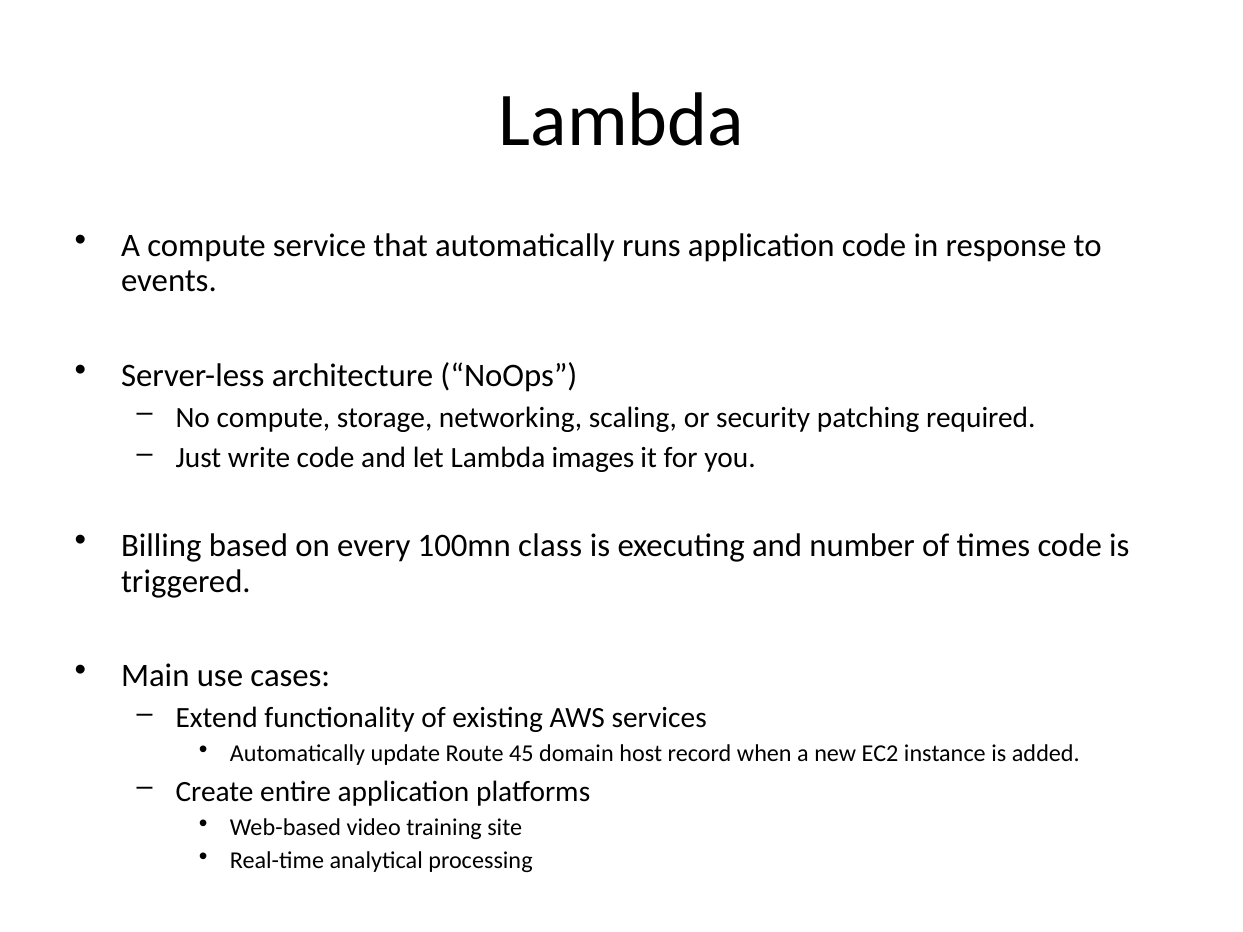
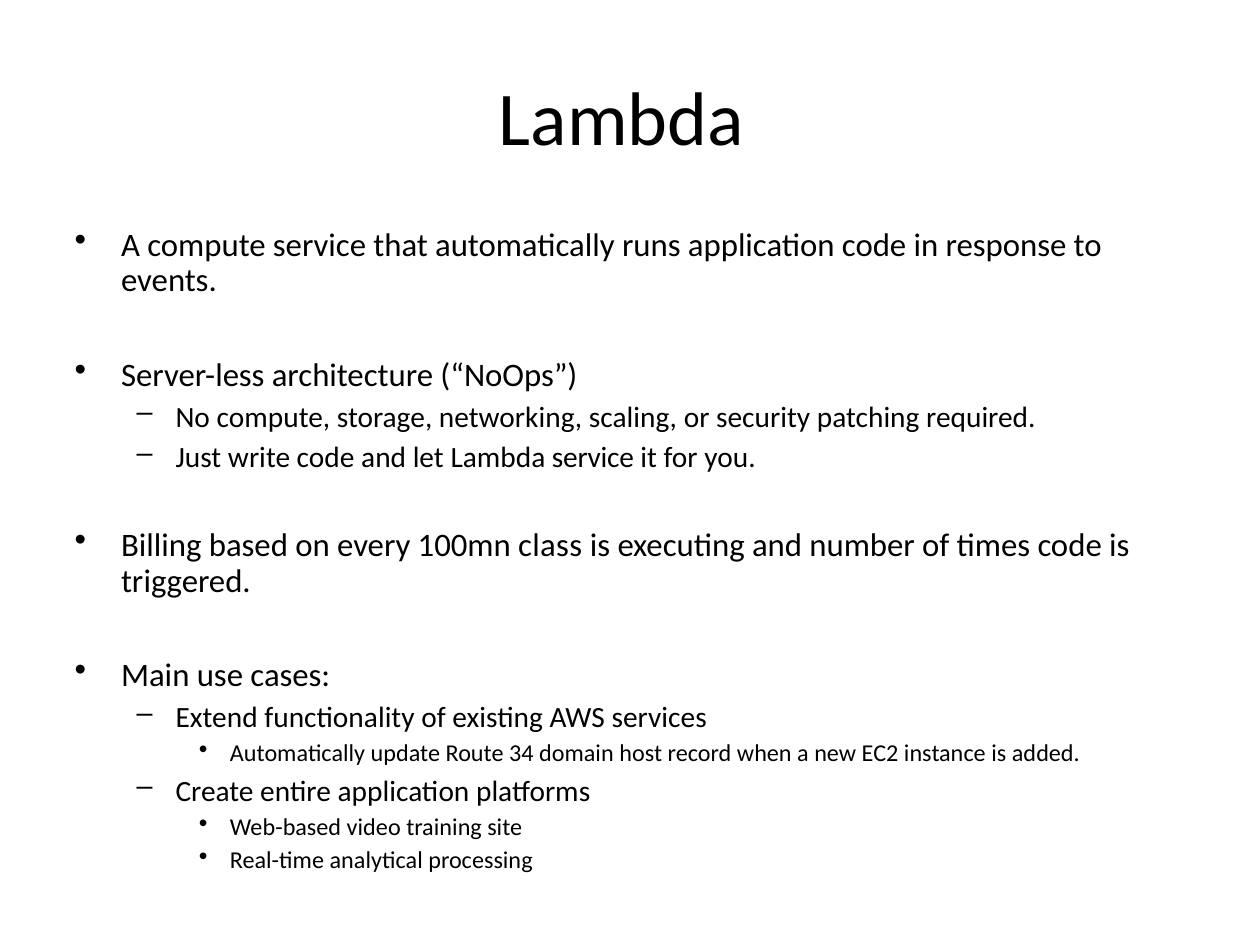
Lambda images: images -> service (593, 458)
45: 45 -> 34 (521, 754)
